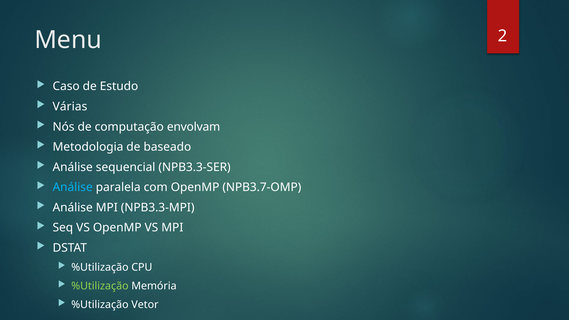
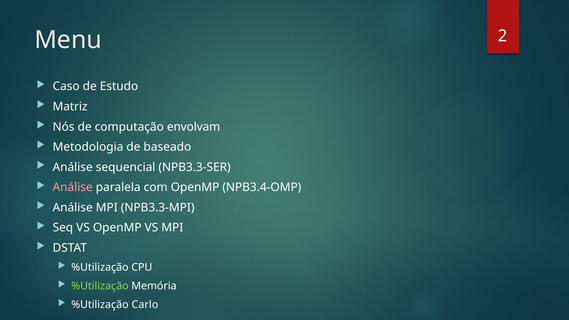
Várias: Várias -> Matriz (70, 107)
Análise colour: light blue -> pink (73, 187)
NPB3.7-OMP: NPB3.7-OMP -> NPB3.4-OMP (262, 187)
Vetor: Vetor -> Carlo (145, 305)
